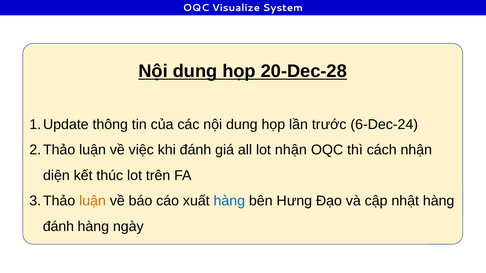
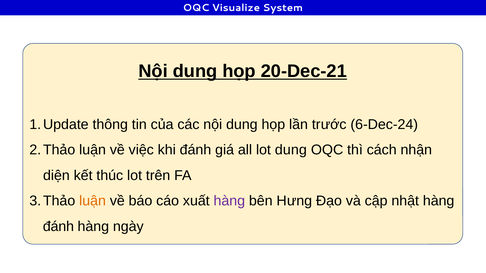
20-Dec-28: 20-Dec-28 -> 20-Dec-21 (304, 71)
lot nhận: nhận -> dung (291, 150)
hàng colour: blue -> purple (229, 201)
